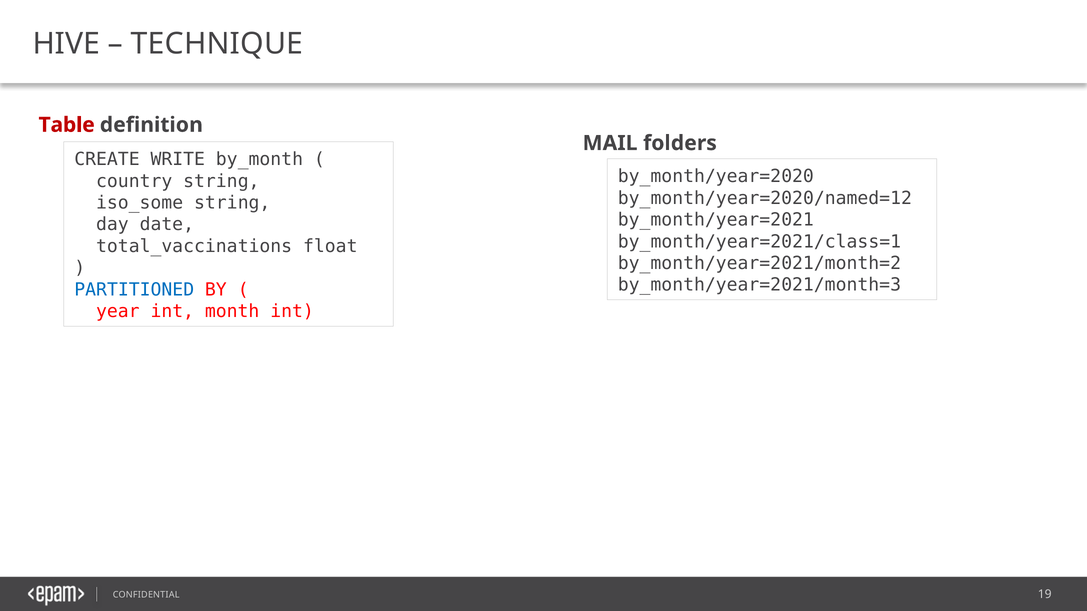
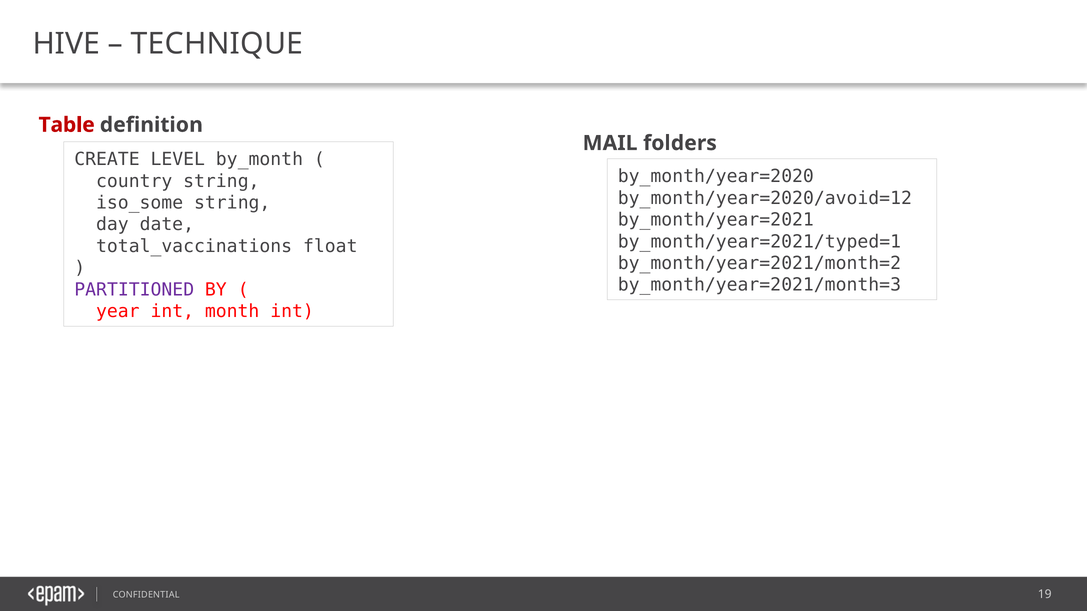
WRITE: WRITE -> LEVEL (178, 159)
by_month/year=2020/named=12: by_month/year=2020/named=12 -> by_month/year=2020/avoid=12 (765, 198)
by_month/year=2021/class=1: by_month/year=2021/class=1 -> by_month/year=2021/typed=1 (759, 242)
PARTITIONED colour: blue -> purple (134, 290)
